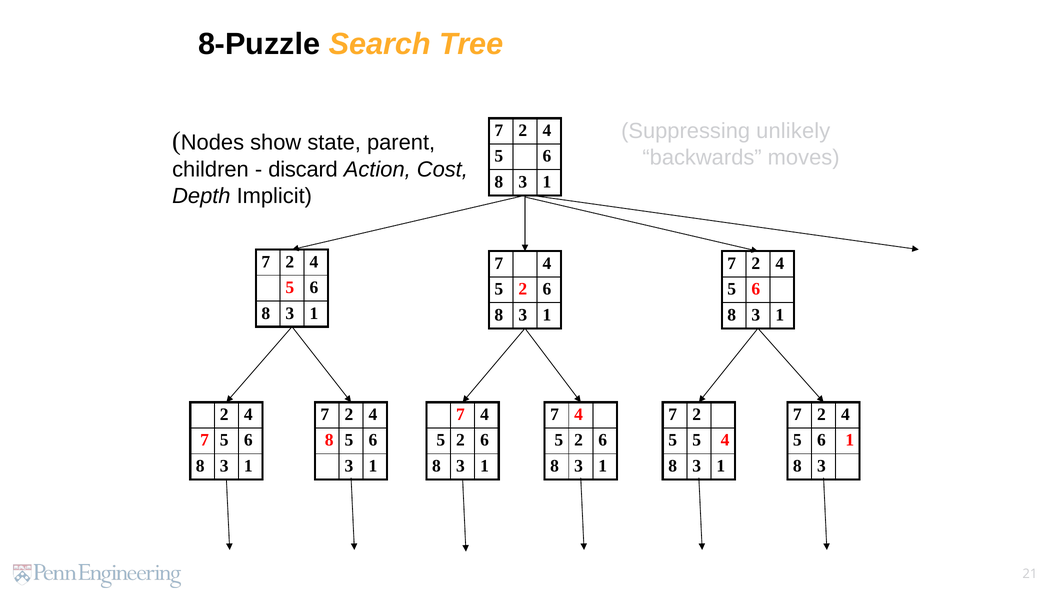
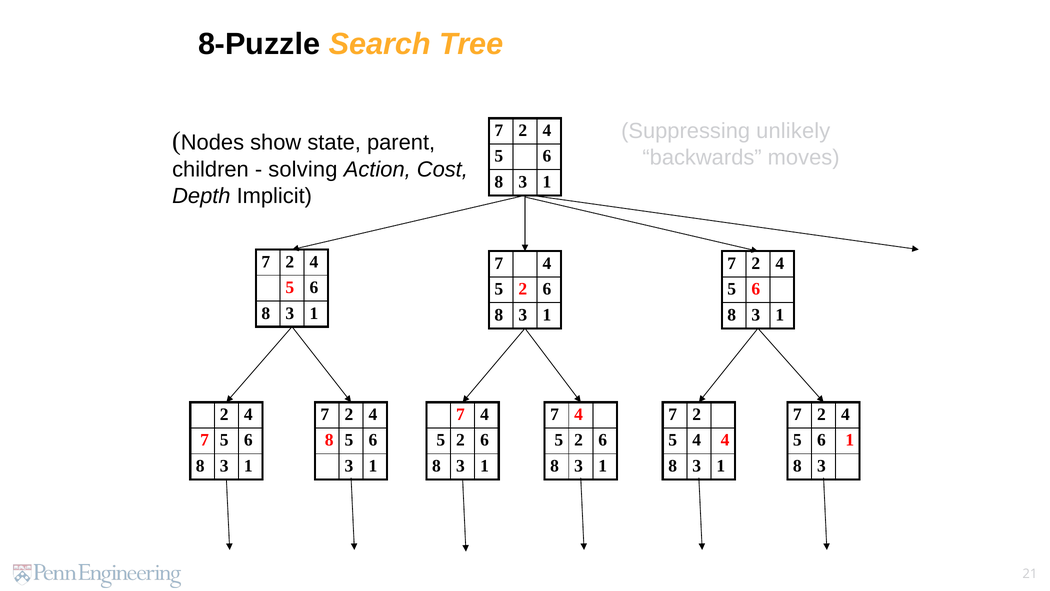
discard: discard -> solving (303, 170)
5 5: 5 -> 4 (697, 440)
